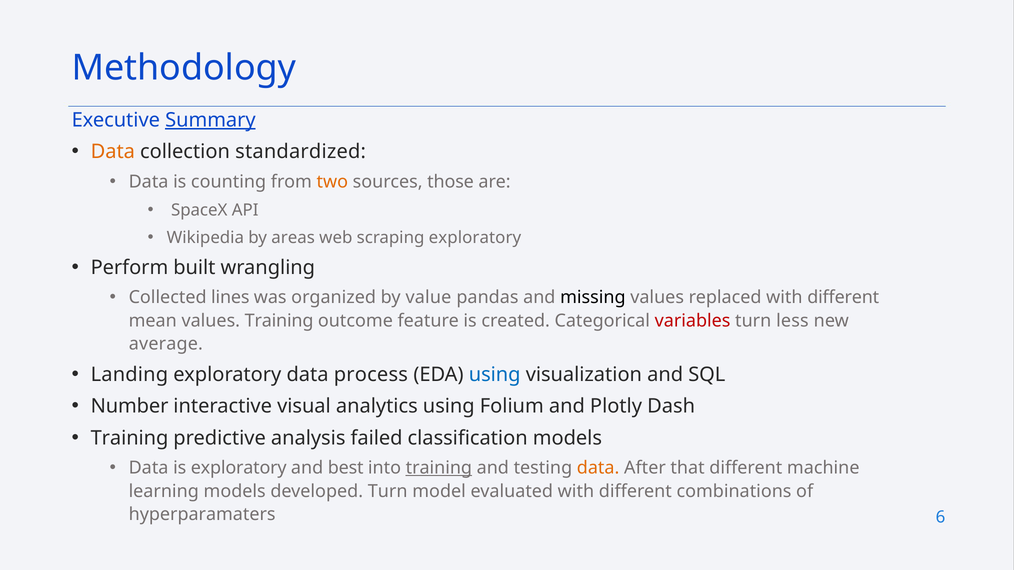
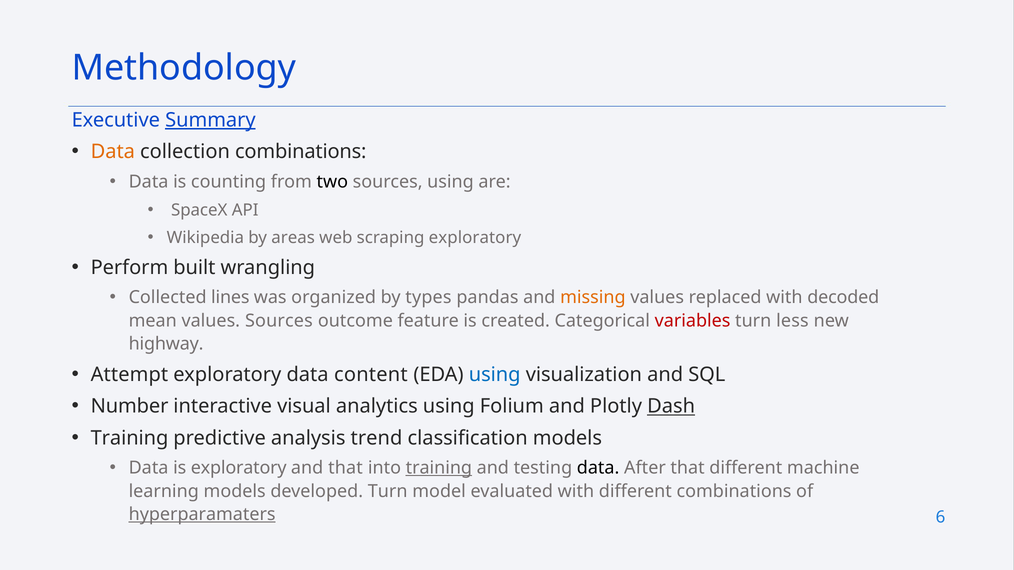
collection standardized: standardized -> combinations (301, 152)
two colour: orange -> black (332, 182)
sources those: those -> using (450, 182)
value: value -> types (428, 298)
missing colour: black -> orange (593, 298)
replaced with different: different -> decoded (843, 298)
values Training: Training -> Sources (279, 321)
average: average -> highway (166, 344)
Landing: Landing -> Attempt (129, 375)
process: process -> content (371, 375)
Dash underline: none -> present (671, 407)
failed: failed -> trend (376, 438)
and best: best -> that (345, 468)
data colour: orange -> black (598, 468)
hyperparamaters underline: none -> present (202, 515)
